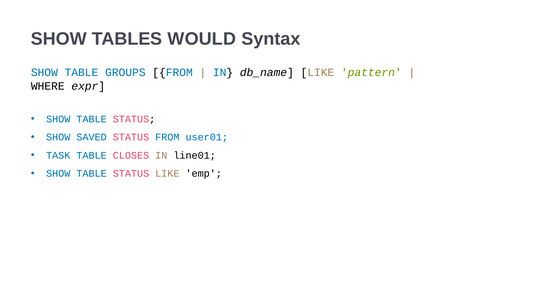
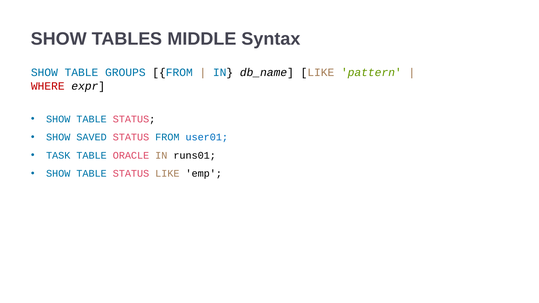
WOULD: WOULD -> MIDDLE (202, 39)
WHERE colour: black -> red (48, 86)
CLOSES: CLOSES -> ORACLE (131, 156)
line01: line01 -> runs01 (195, 156)
